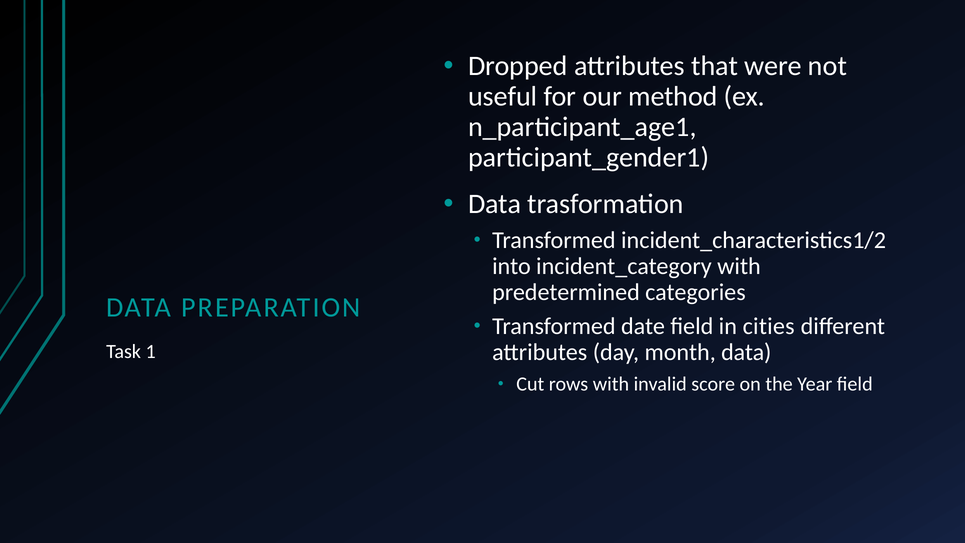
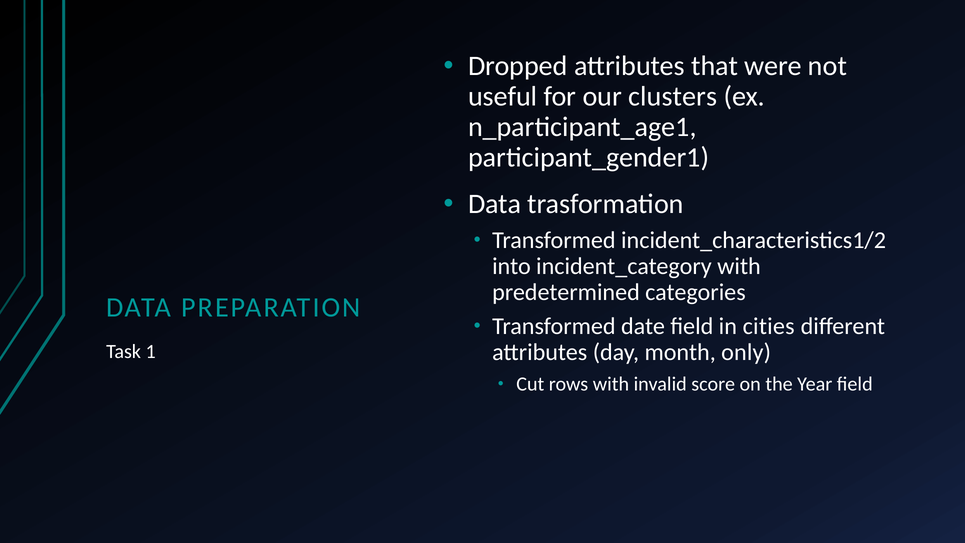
method: method -> clusters (673, 97)
month data: data -> only (746, 352)
